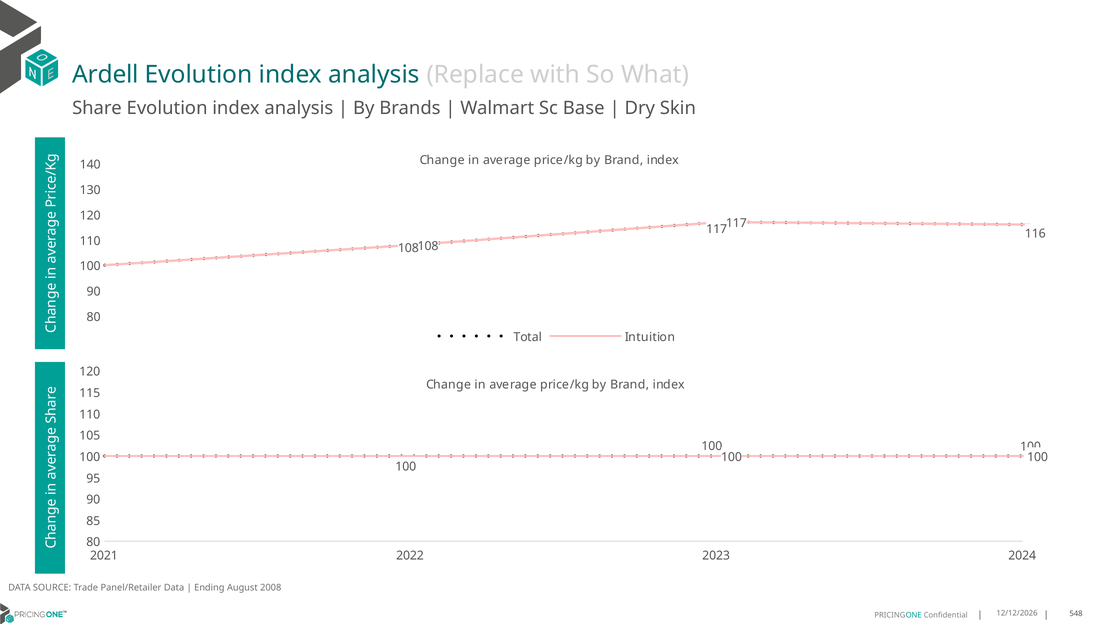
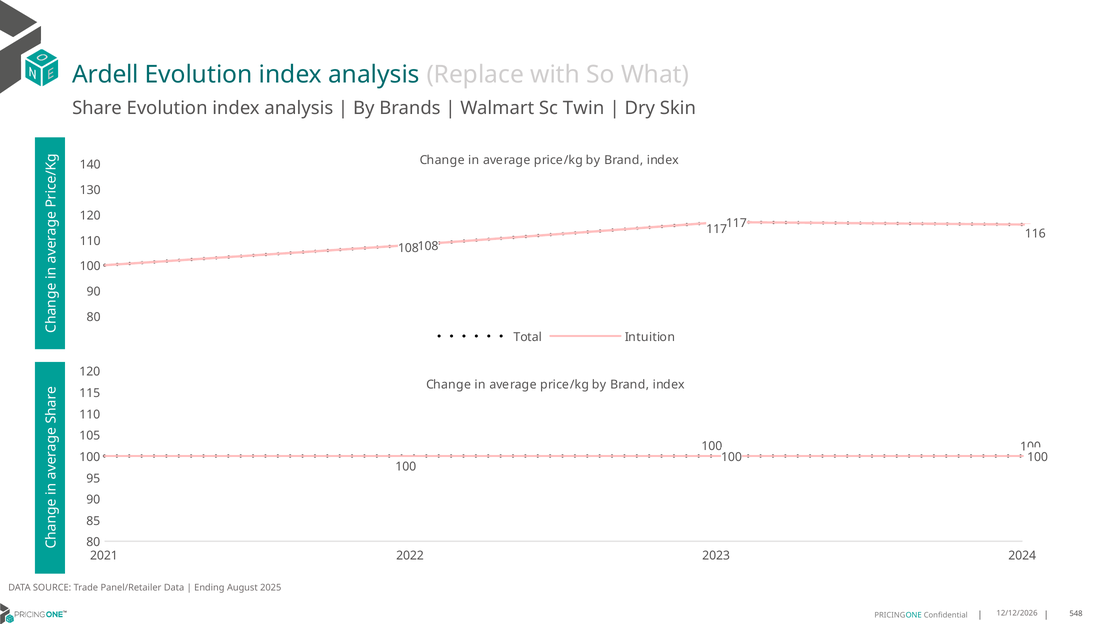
Base: Base -> Twin (584, 108)
2008: 2008 -> 2025 (271, 588)
